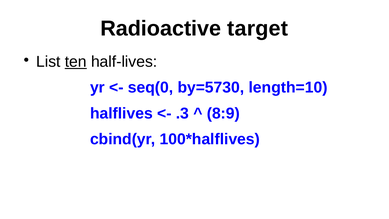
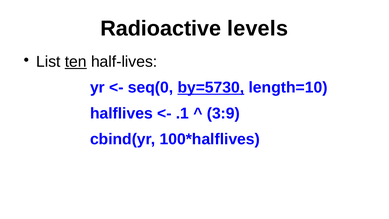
target: target -> levels (258, 28)
by=5730 underline: none -> present (211, 87)
.3: .3 -> .1 (182, 113)
8:9: 8:9 -> 3:9 (223, 113)
